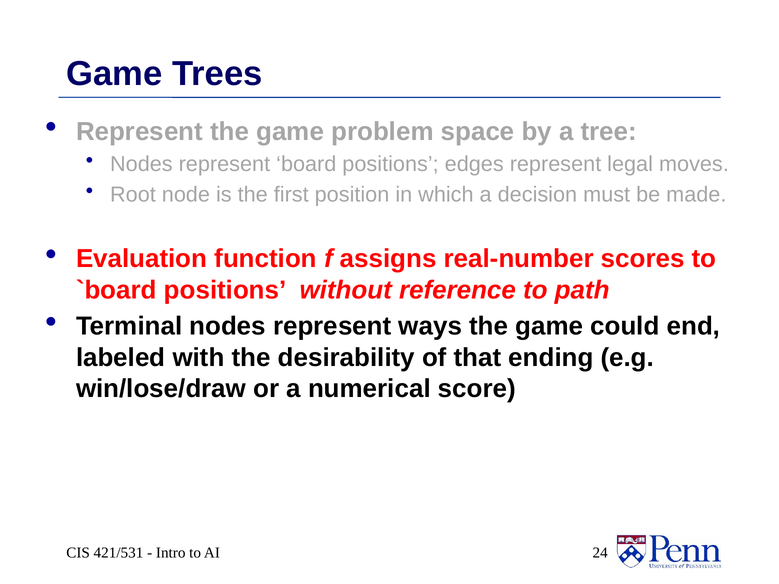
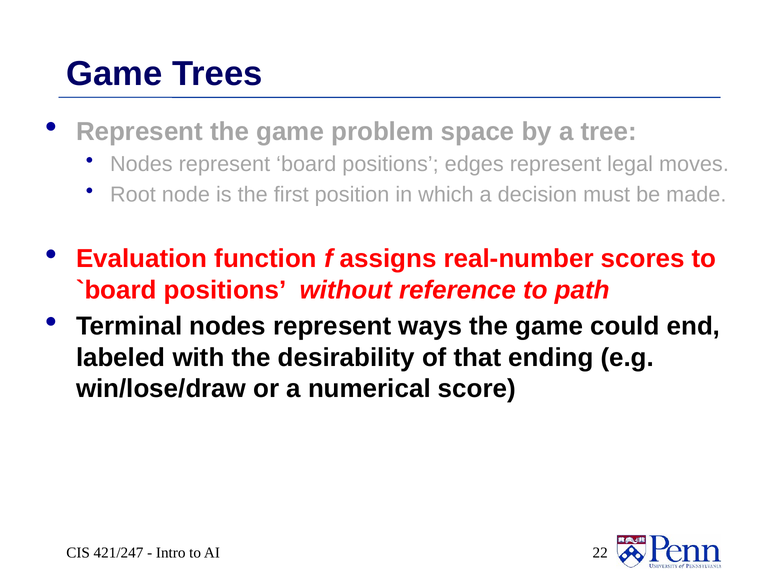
421/531: 421/531 -> 421/247 (118, 553)
24: 24 -> 22 (600, 553)
